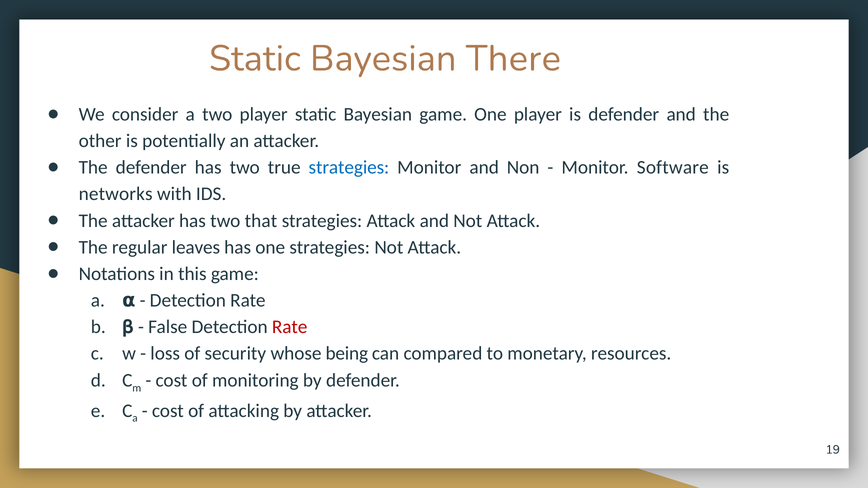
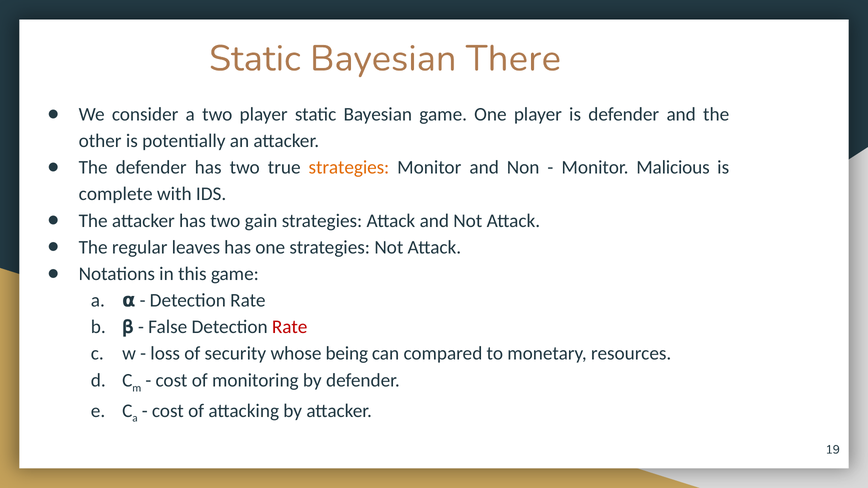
strategies colour: blue -> orange (349, 168)
Software: Software -> Malicious (673, 168)
networks: networks -> complete (116, 194)
that: that -> gain (261, 221)
